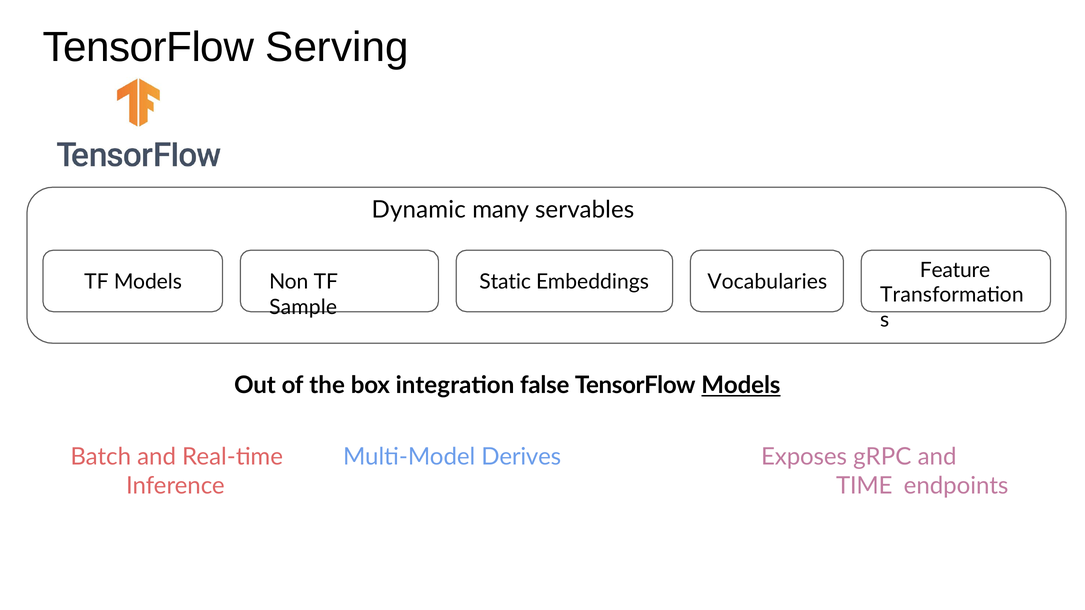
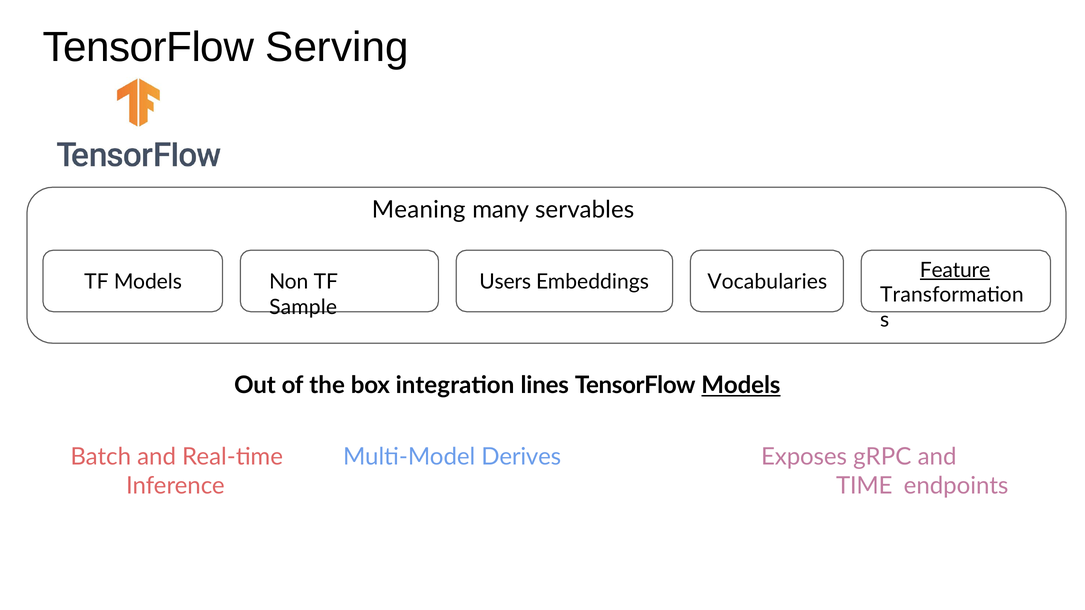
Dynamic: Dynamic -> Meaning (419, 210)
Feature underline: none -> present (955, 270)
Static: Static -> Users (505, 282)
false: false -> lines (545, 386)
